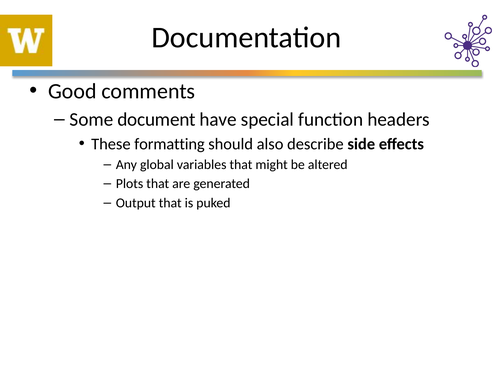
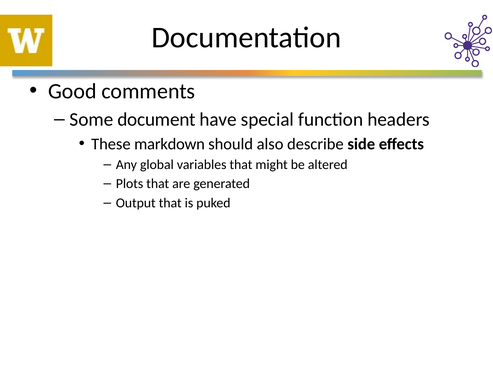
formatting: formatting -> markdown (170, 144)
